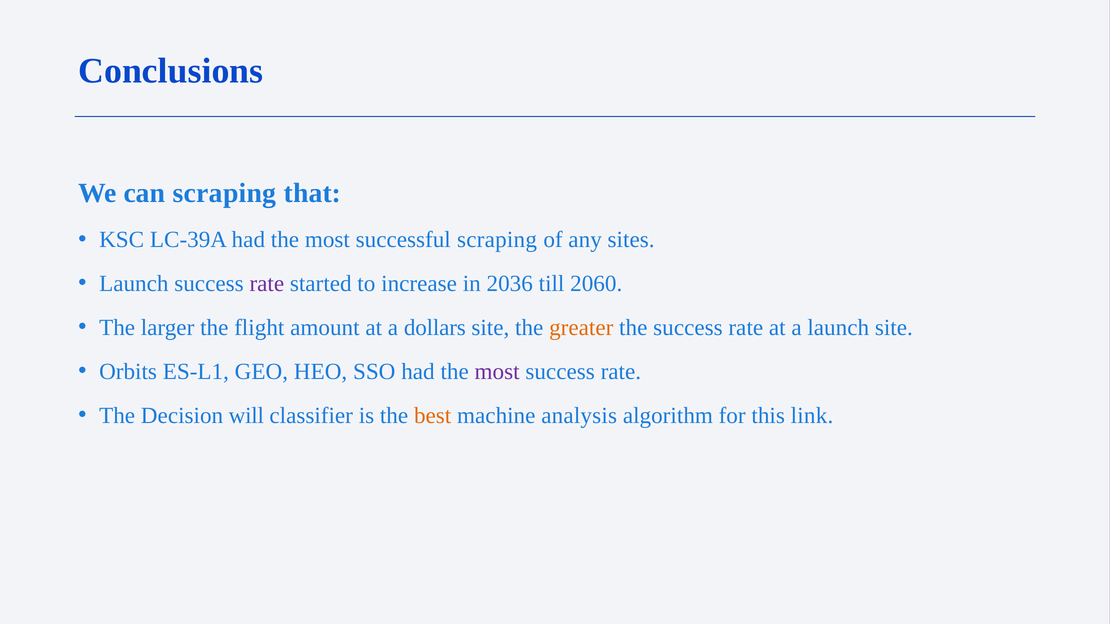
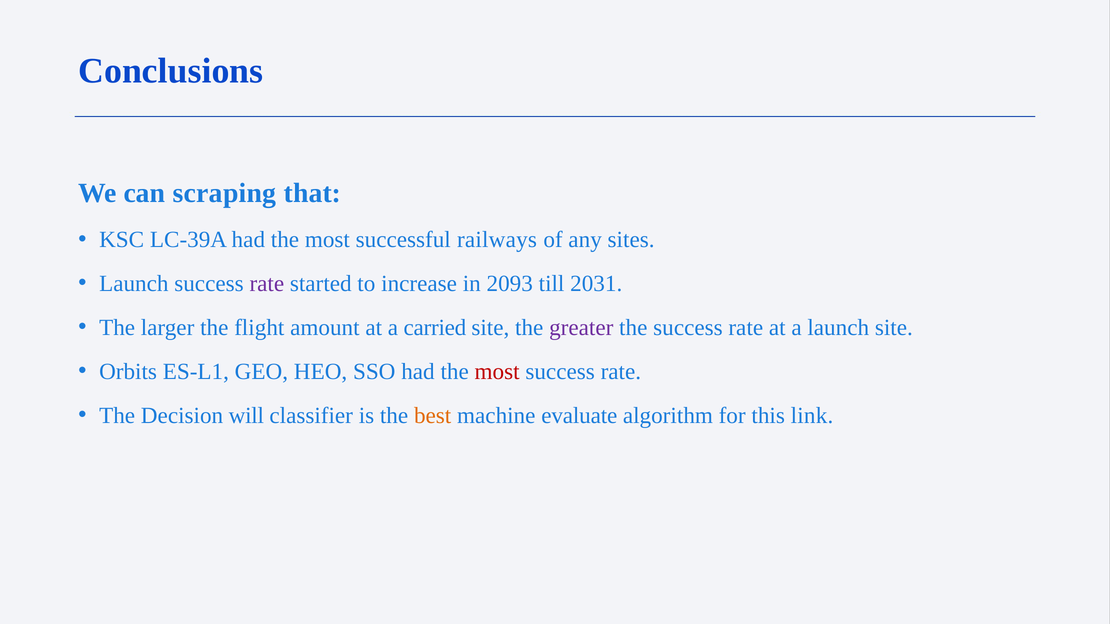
successful scraping: scraping -> railways (497, 240)
2036: 2036 -> 2093 (510, 284)
2060: 2060 -> 2031 (596, 284)
dollars: dollars -> carried (435, 328)
greater colour: orange -> purple (581, 328)
most colour: purple -> red (497, 372)
analysis: analysis -> evaluate (579, 416)
